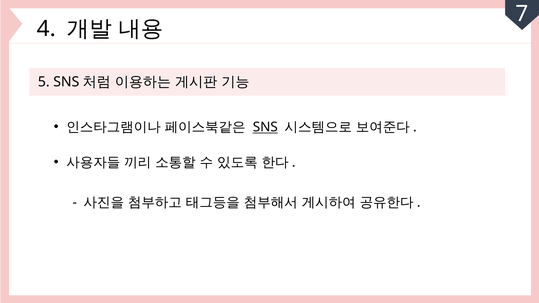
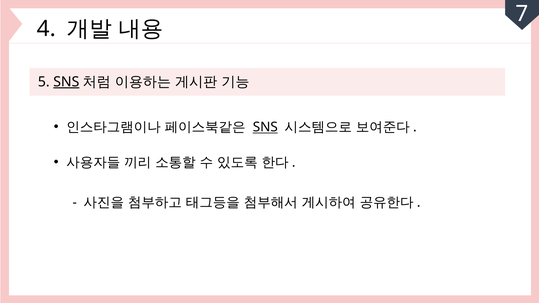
SNS underline: none -> present (66, 82)
